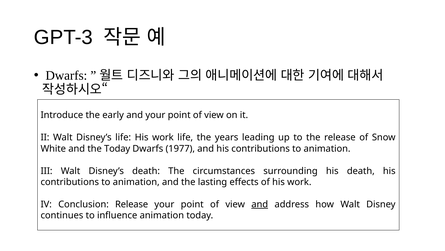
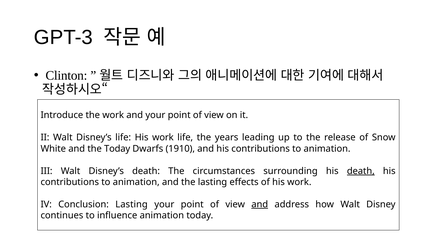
Dwarfs: Dwarfs -> Clinton (66, 75)
the early: early -> work (113, 115)
1977: 1977 -> 1910 (180, 148)
death underline: none -> present (361, 170)
Conclusion Release: Release -> Lasting (132, 204)
